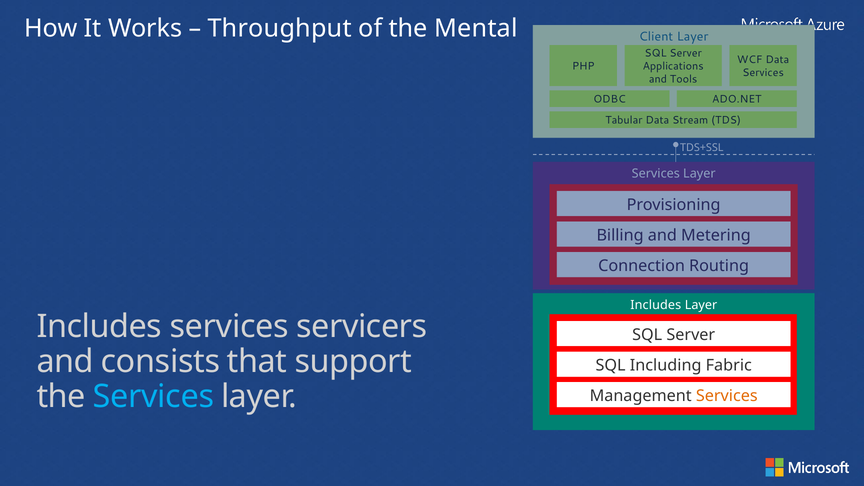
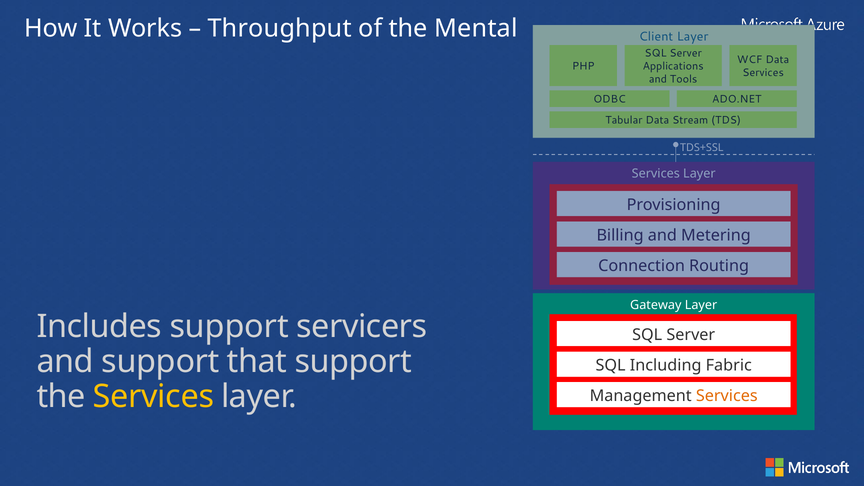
Includes: Includes -> Gateway (656, 305)
Includes services: services -> support (229, 326)
and consists: consists -> support (160, 361)
Services colour: light blue -> yellow (153, 396)
